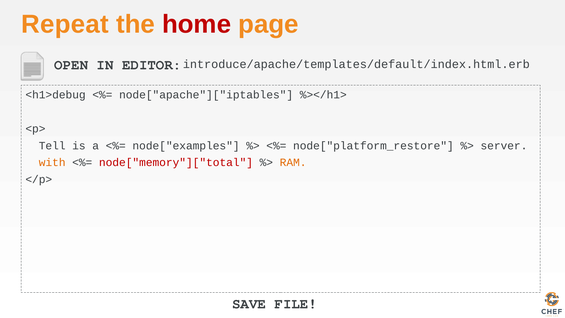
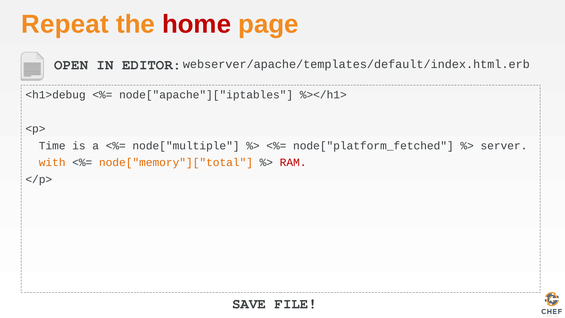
introduce/apache/templates/default/index.html.erb: introduce/apache/templates/default/index.html.erb -> webserver/apache/templates/default/index.html.erb (356, 64)
Tell: Tell -> Time (52, 146)
node["examples: node["examples -> node["multiple (186, 146)
node["platform_restore: node["platform_restore -> node["platform_fetched (373, 146)
node["memory"]["total colour: red -> orange (176, 162)
RAM colour: orange -> red (293, 162)
